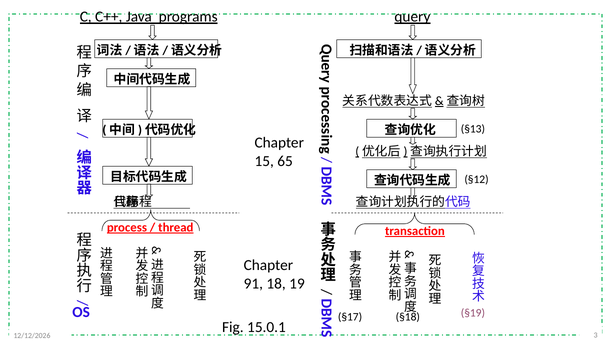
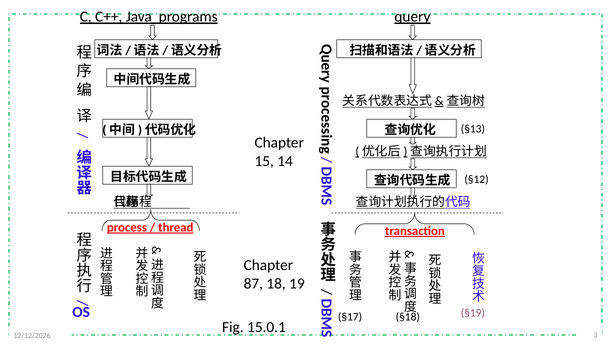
65: 65 -> 14 (285, 161)
91: 91 -> 87 (253, 284)
